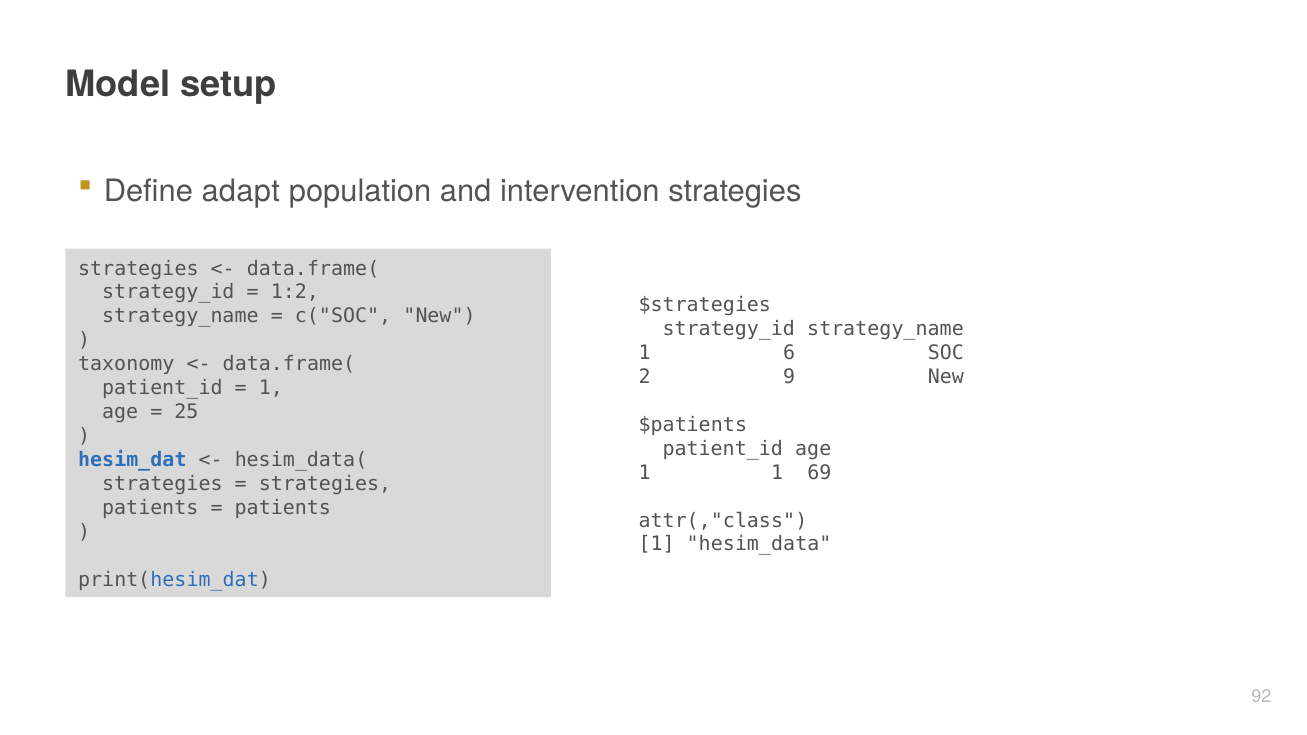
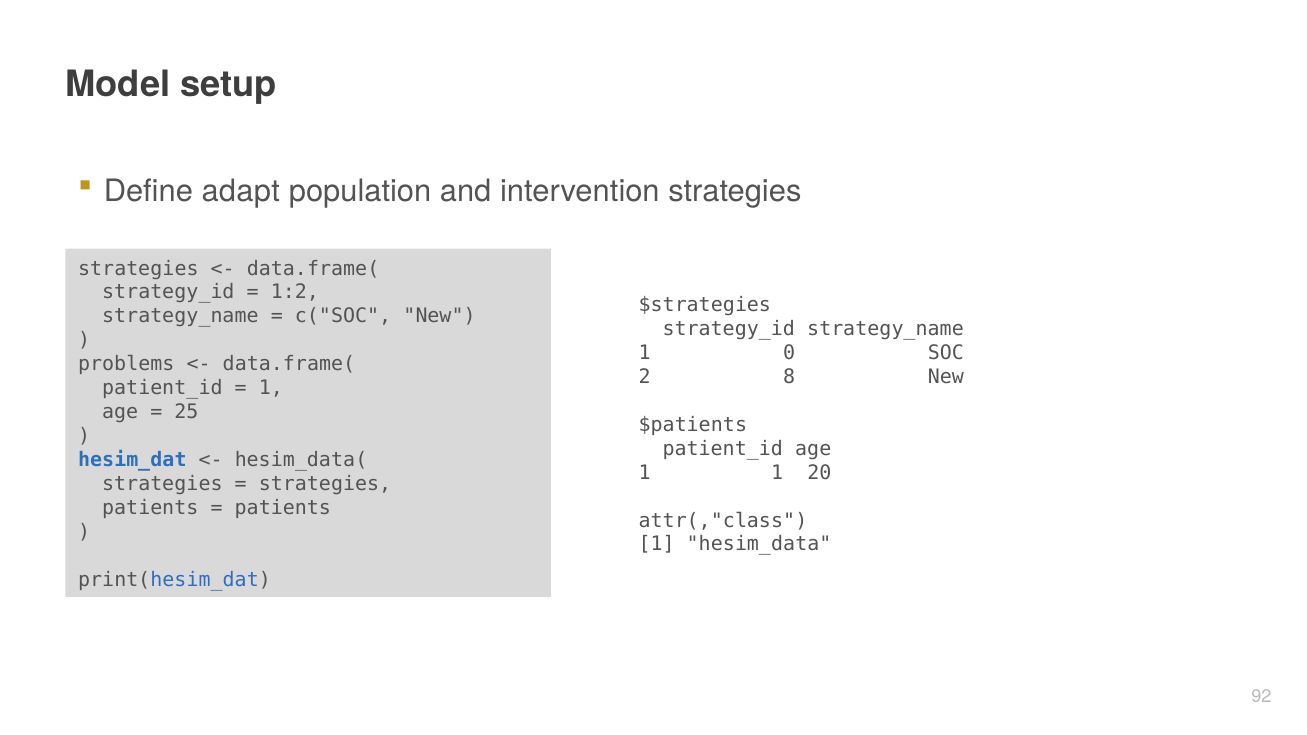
6: 6 -> 0 (789, 353)
taxonomy: taxonomy -> problems (126, 364)
9: 9 -> 8 (789, 377)
69: 69 -> 20 (819, 473)
